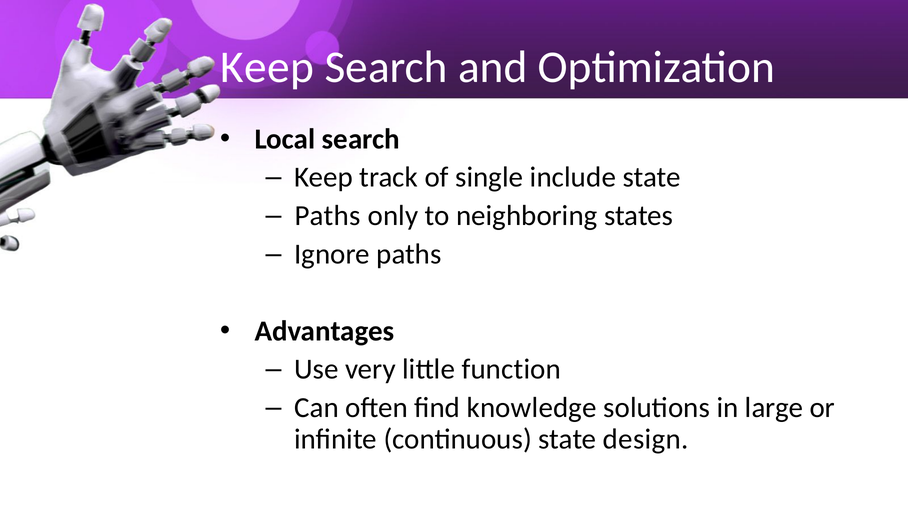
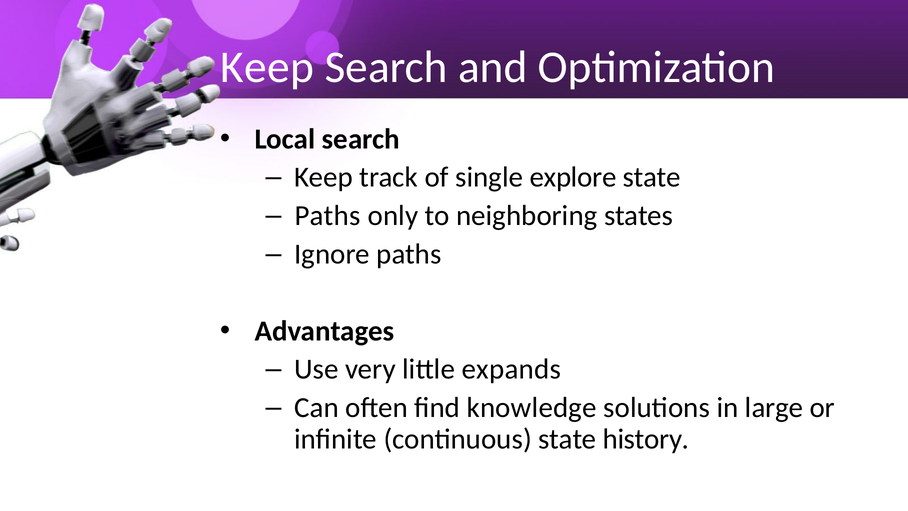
include: include -> explore (573, 177)
function: function -> expands (511, 369)
design: design -> history (646, 439)
